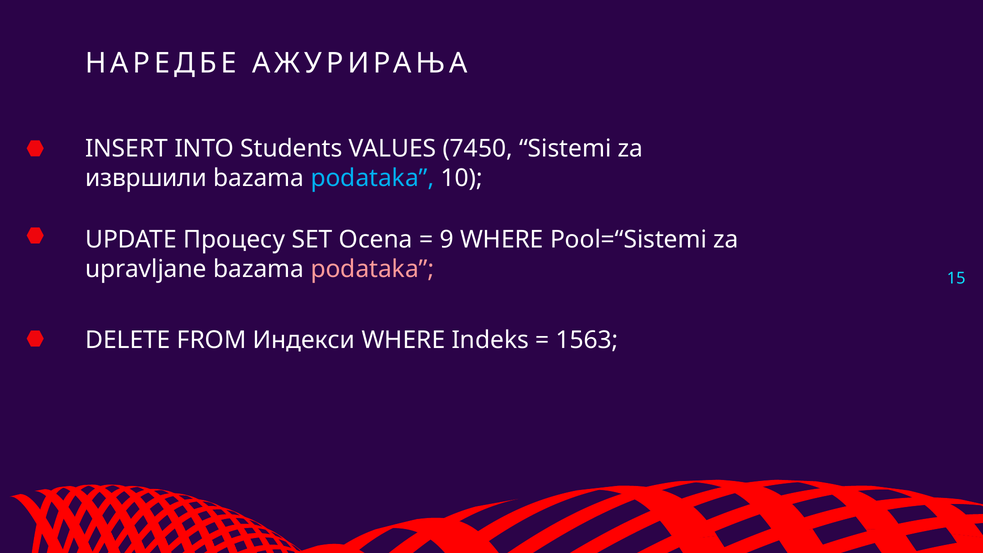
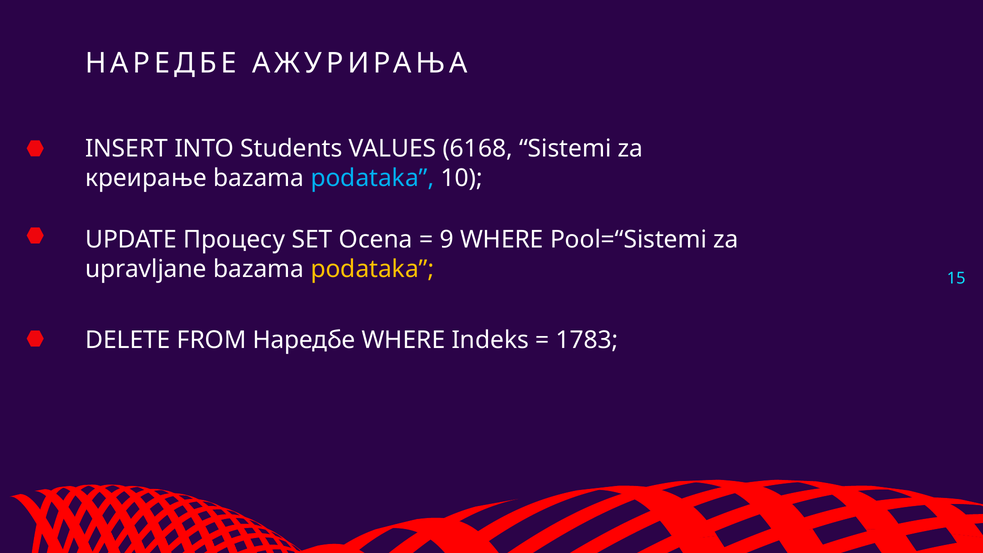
7450: 7450 -> 6168 (478, 149)
извршили: извршили -> креирање (146, 178)
podataka colour: pink -> yellow (372, 269)
FROM Индекси: Индекси -> Наредбе (304, 340)
1563: 1563 -> 1783 (587, 340)
